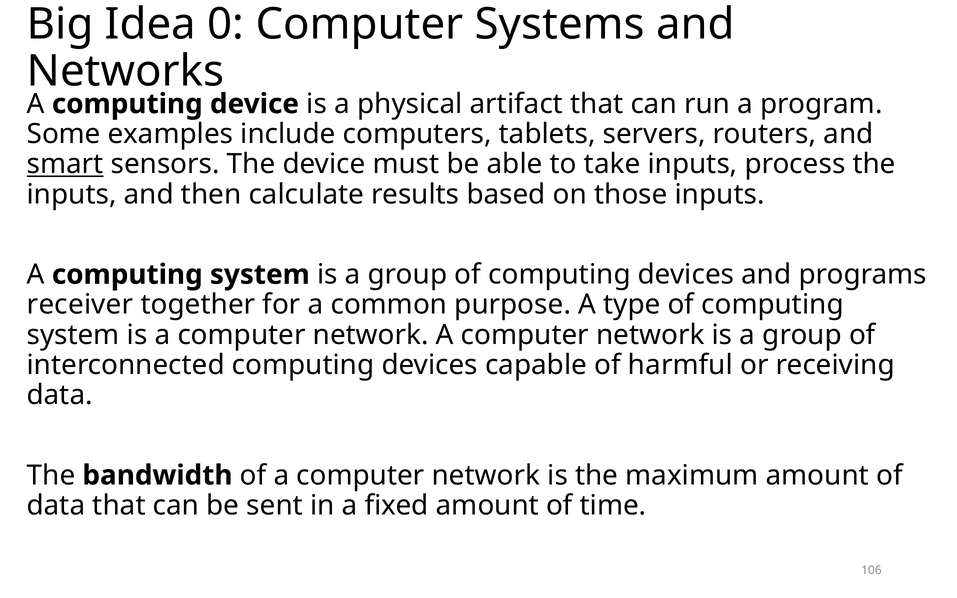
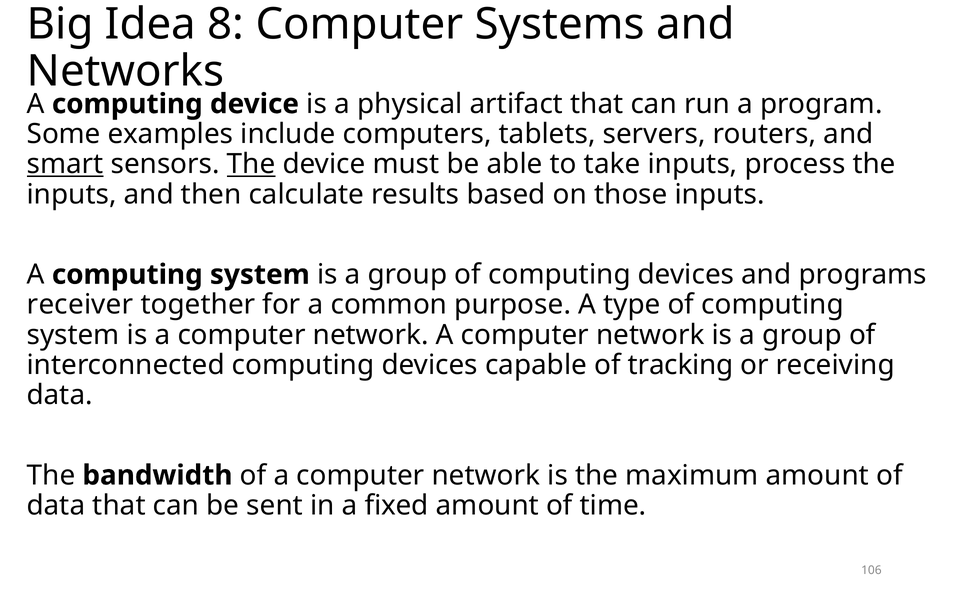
0: 0 -> 8 (226, 24)
The underline: none -> present (251, 164)
harmful: harmful -> tracking (681, 365)
